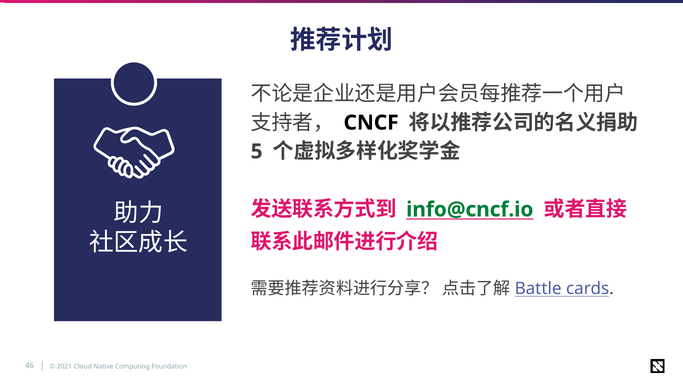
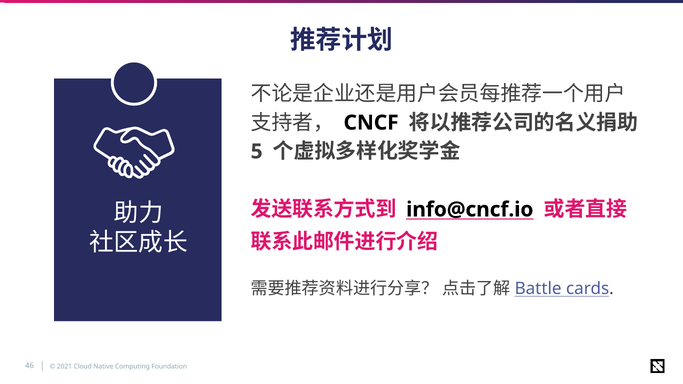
info@cncf.io colour: green -> black (470, 210)
